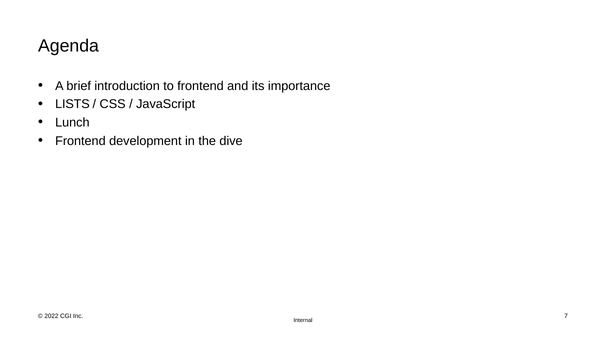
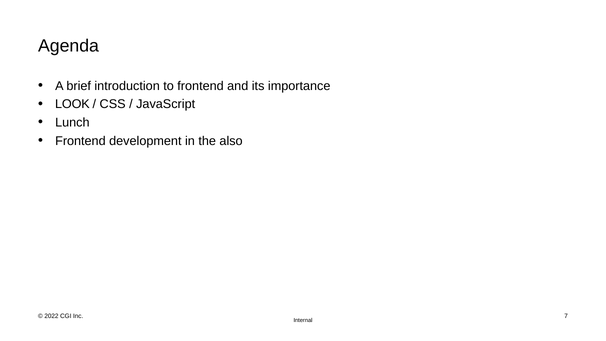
LISTS: LISTS -> LOOK (72, 104)
dive: dive -> also (231, 141)
